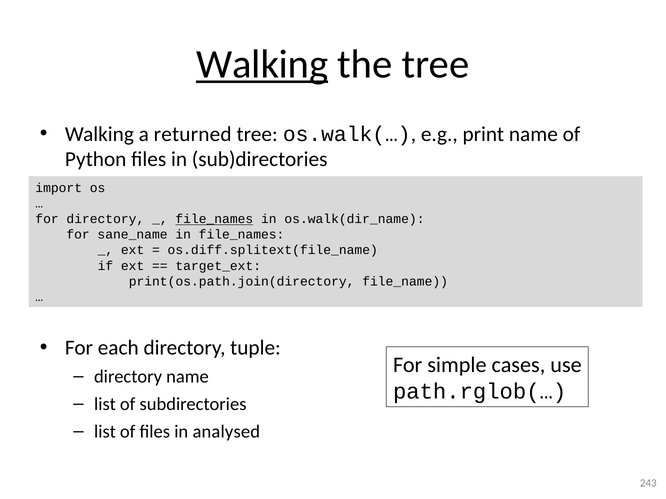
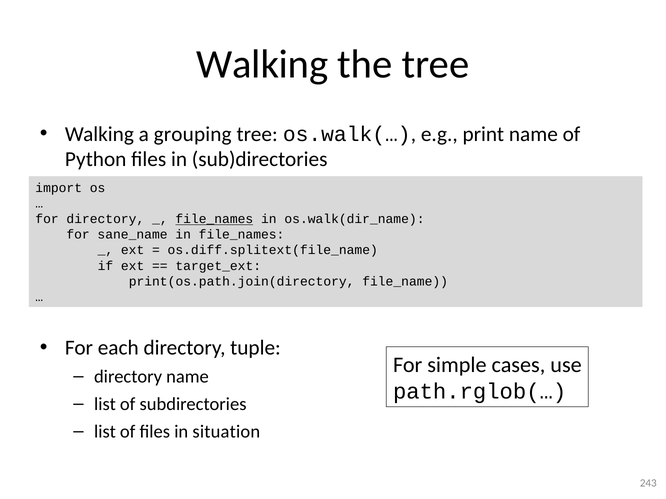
Walking underline: present -> none (262, 64)
returned: returned -> grouping (193, 134)
analysed: analysed -> situation (226, 432)
